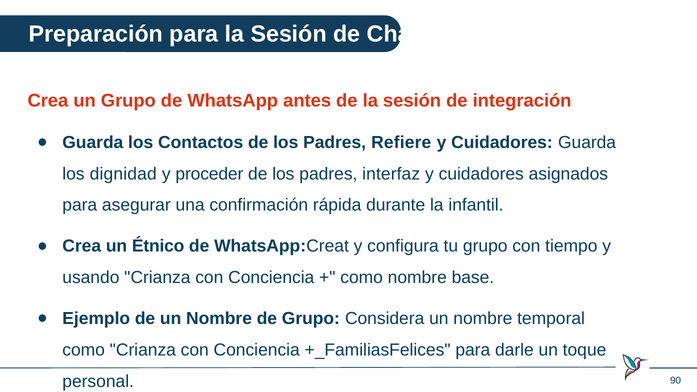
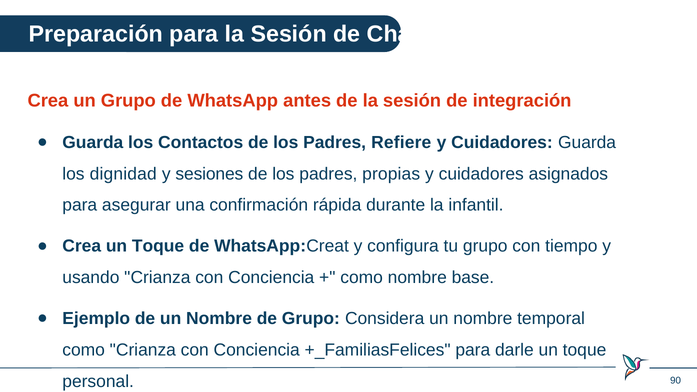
proceder: proceder -> sesiones (209, 174)
interfaz: interfaz -> propias (391, 174)
Crea un Étnico: Étnico -> Toque (158, 246)
